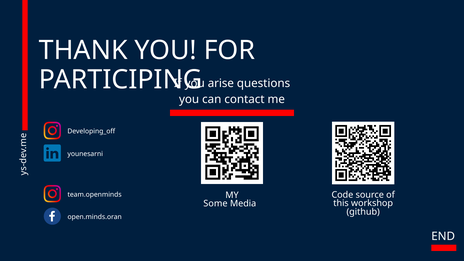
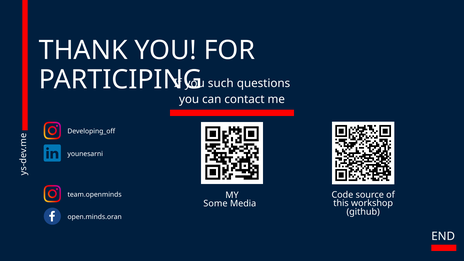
arise: arise -> such (221, 83)
